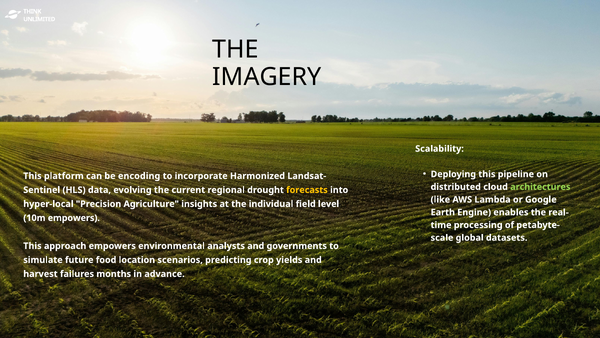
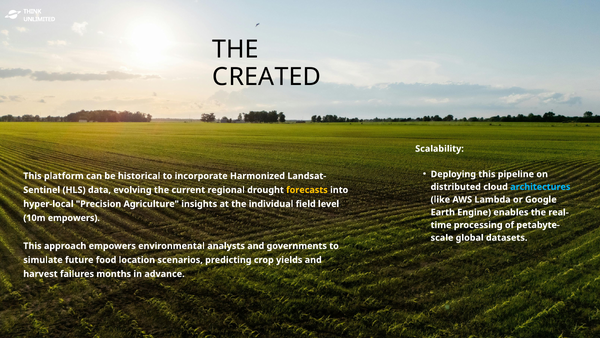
IMAGERY: IMAGERY -> CREATED (267, 77)
encoding: encoding -> historical (139, 176)
architectures colour: light green -> light blue (540, 187)
